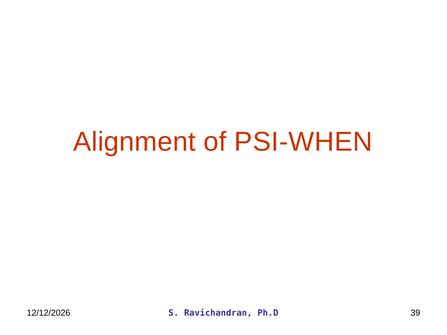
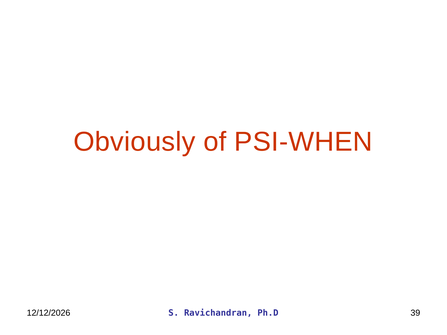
Alignment: Alignment -> Obviously (134, 142)
